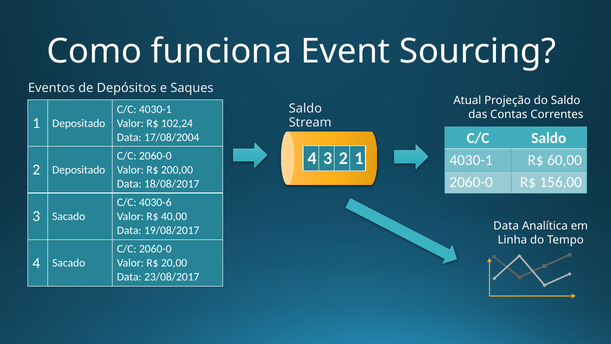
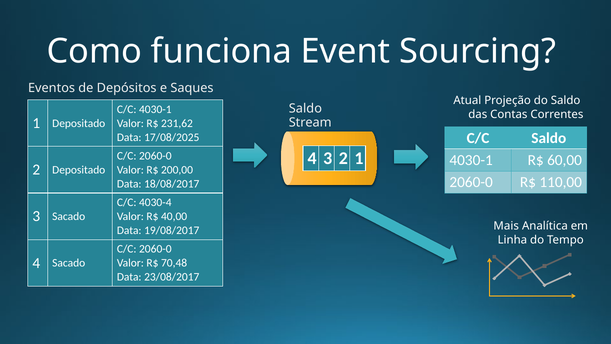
102,24: 102,24 -> 231,62 (177, 123)
17/08/2004: 17/08/2004 -> 17/08/2025 (172, 137)
156,00: 156,00 -> 110,00 (561, 182)
4030-6: 4030-6 -> 4030-4 (155, 202)
Data: Data -> Mais (506, 226)
20,00: 20,00 -> 70,48 (174, 263)
